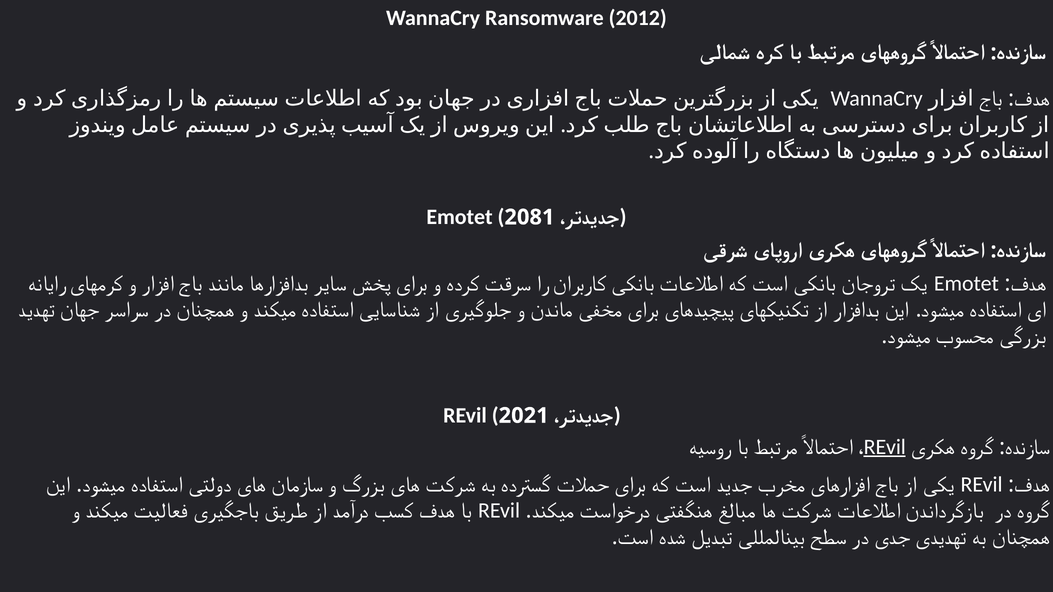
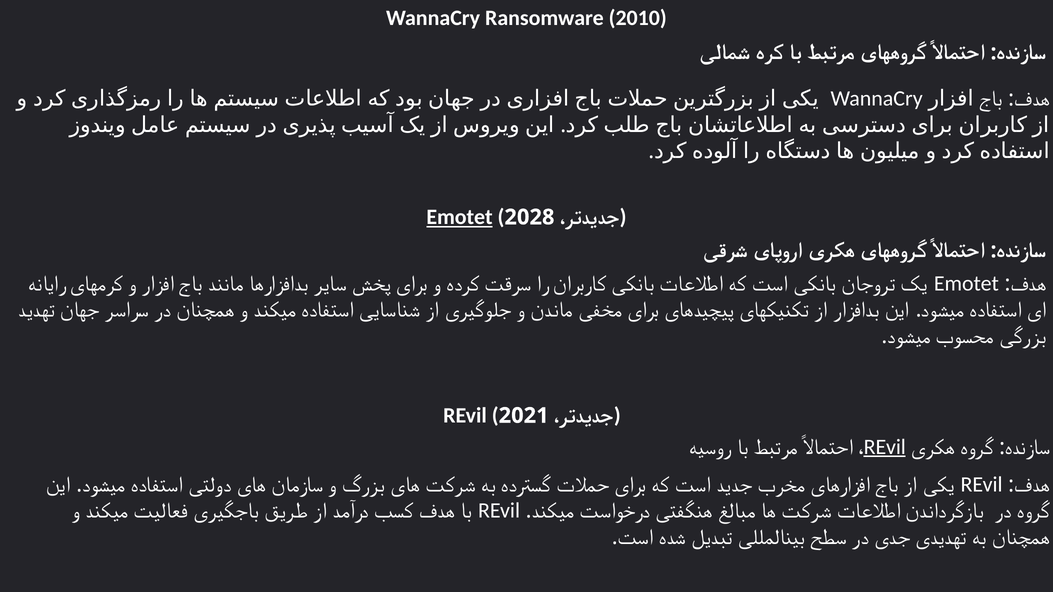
2012: 2012 -> 2010 (638, 18)
Emotet underline: none -> present (460, 217)
2081: 2081 -> 2028 (529, 217)
